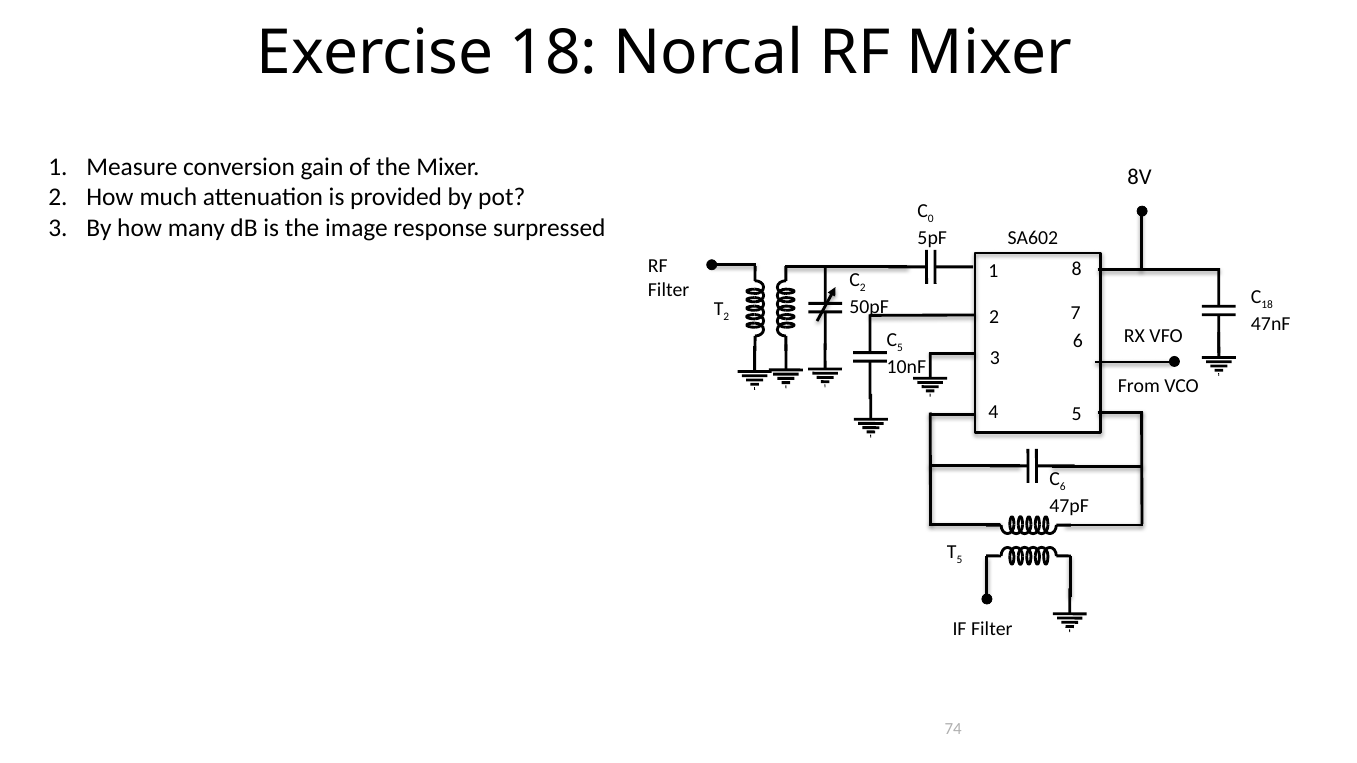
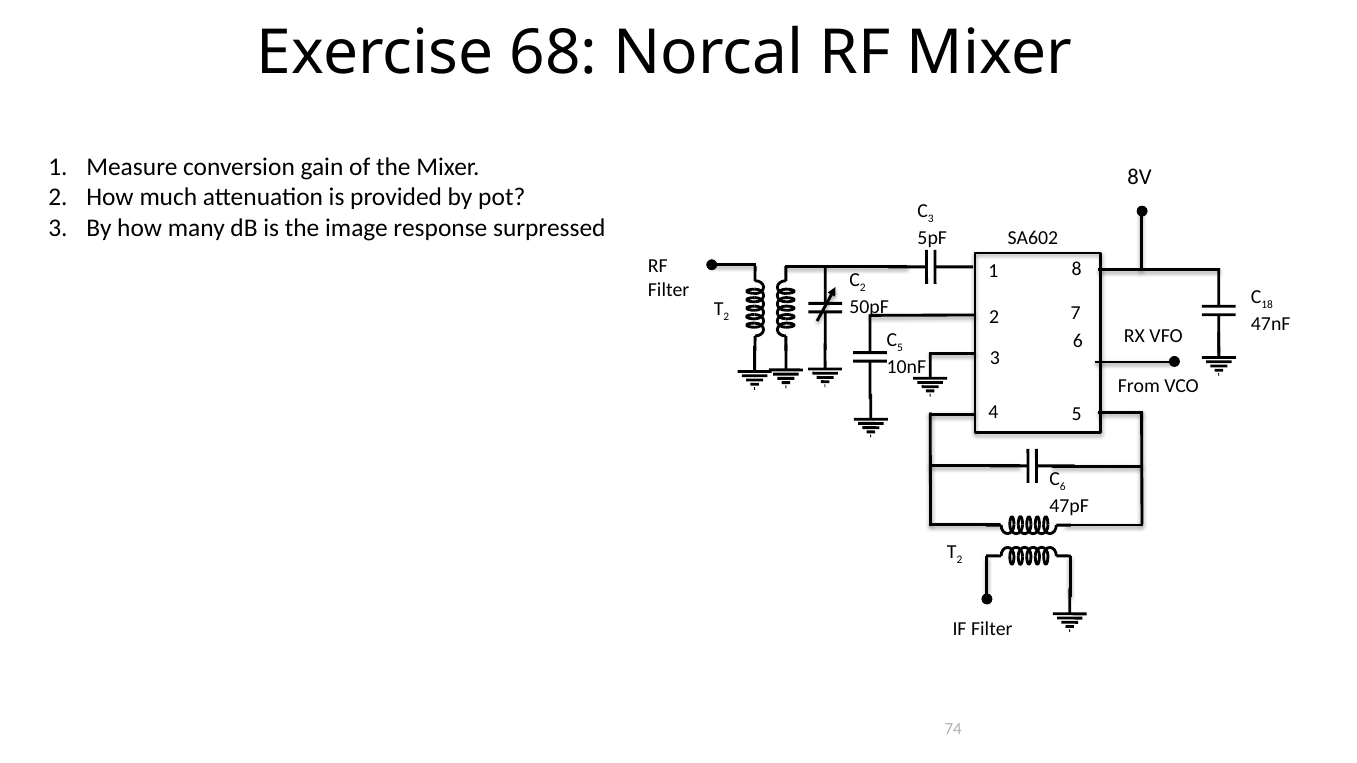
Exercise 18: 18 -> 68 (554, 53)
0: 0 -> 3 (931, 219)
5: 5 -> 2 (959, 560)
